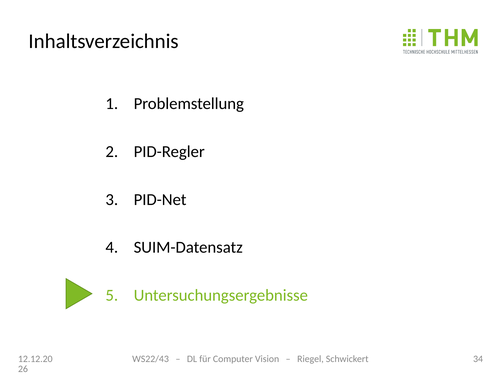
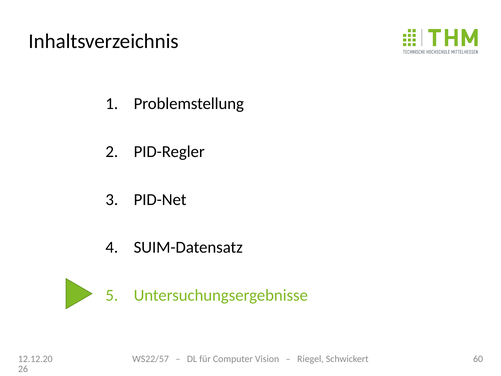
WS22/43: WS22/43 -> WS22/57 (151, 359)
34: 34 -> 60 (478, 359)
